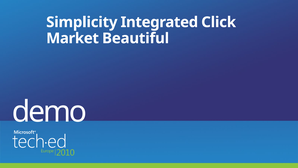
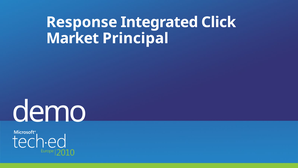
Simplicity: Simplicity -> Response (82, 22)
Beautiful: Beautiful -> Principal (135, 38)
